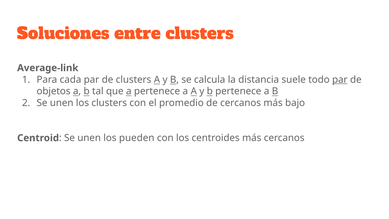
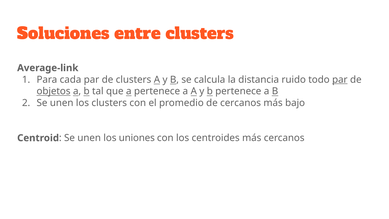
suele: suele -> ruido (294, 80)
objetos underline: none -> present (54, 91)
pueden: pueden -> uniones (137, 138)
